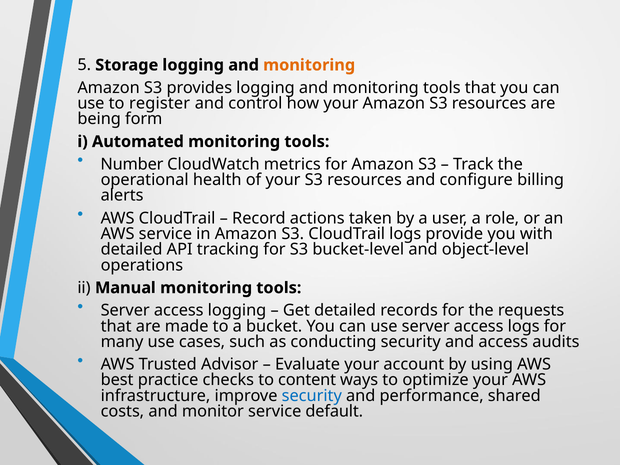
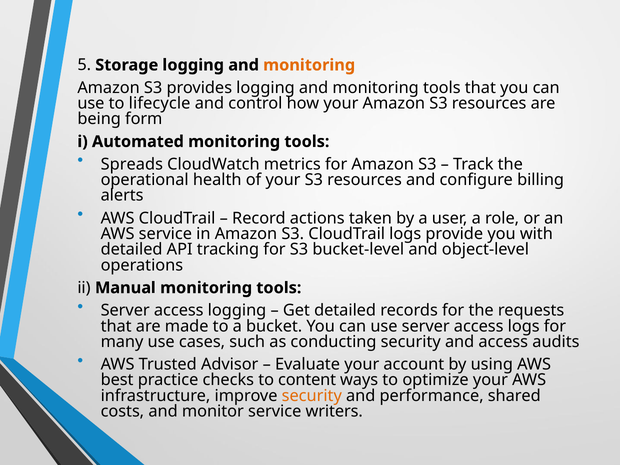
register: register -> lifecycle (160, 103)
Number: Number -> Spreads (132, 164)
security colour: blue -> orange (312, 396)
default: default -> writers (334, 411)
